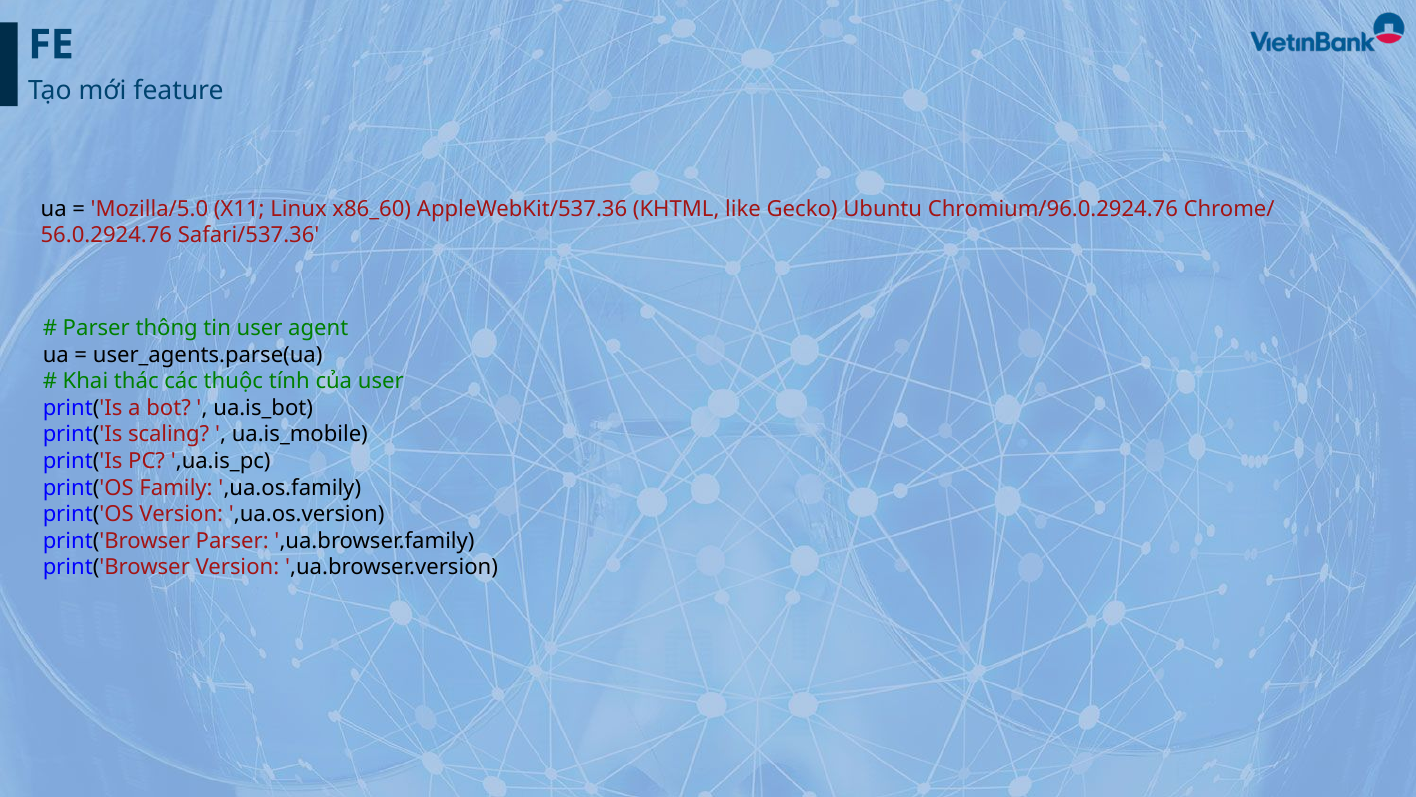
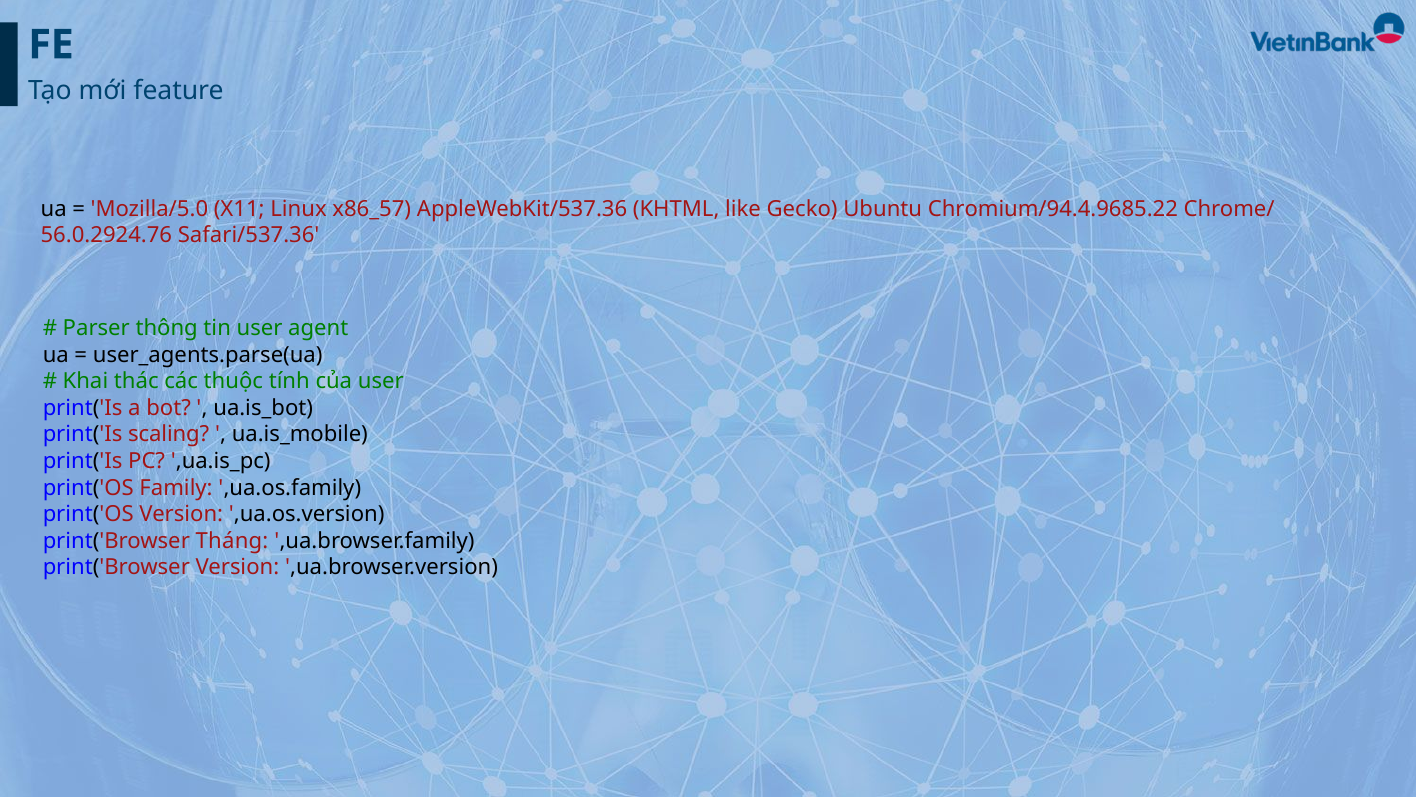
x86_60: x86_60 -> x86_57 (372, 209)
Chromium/96.0.2924.76: Chromium/96.0.2924.76 -> Chromium/94.4.9685.22 (1053, 209)
print('Browser Parser: Parser -> Tháng (232, 541)
